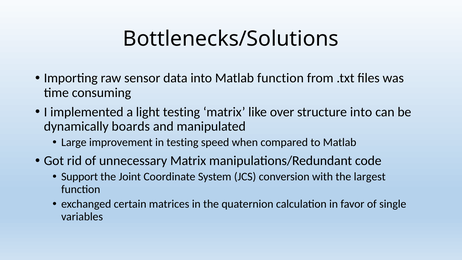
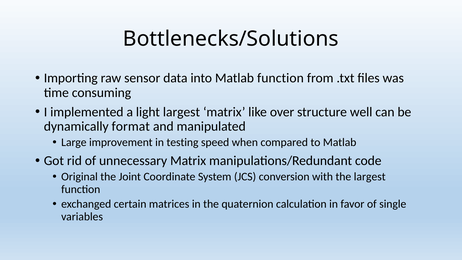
light testing: testing -> largest (181, 112)
structure into: into -> well (361, 112)
boards: boards -> format (131, 126)
Support: Support -> Original (80, 177)
